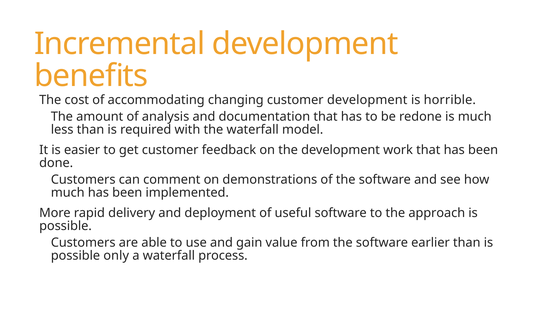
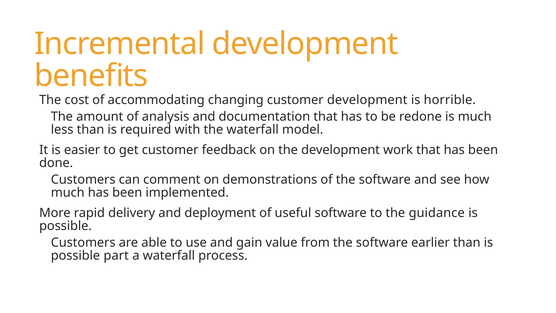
approach: approach -> guidance (437, 213)
only: only -> part (116, 255)
